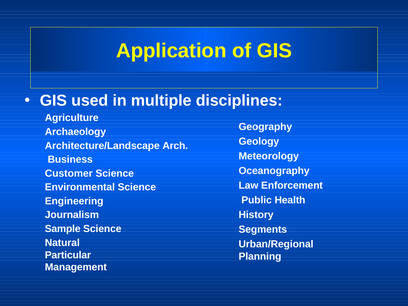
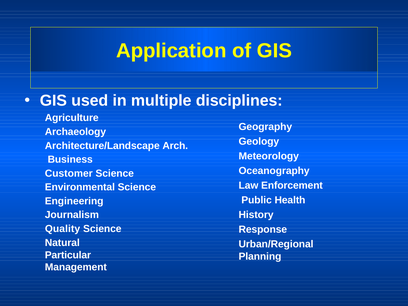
Sample: Sample -> Quality (63, 229)
Segments: Segments -> Response (263, 229)
